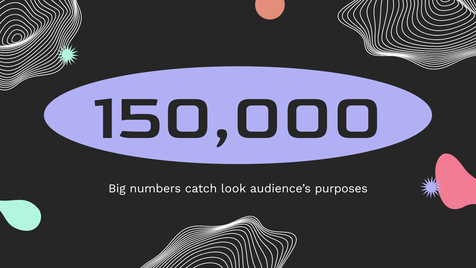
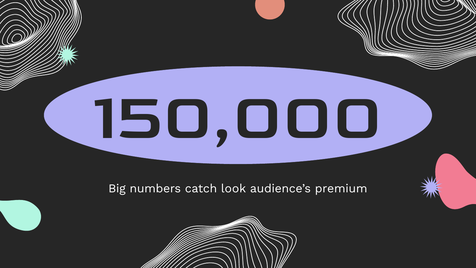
purposes: purposes -> premium (341, 188)
